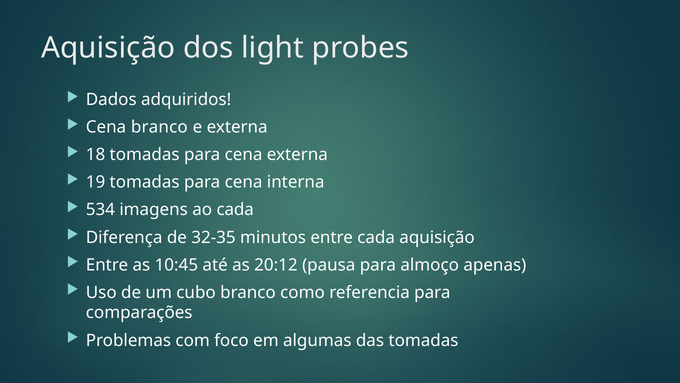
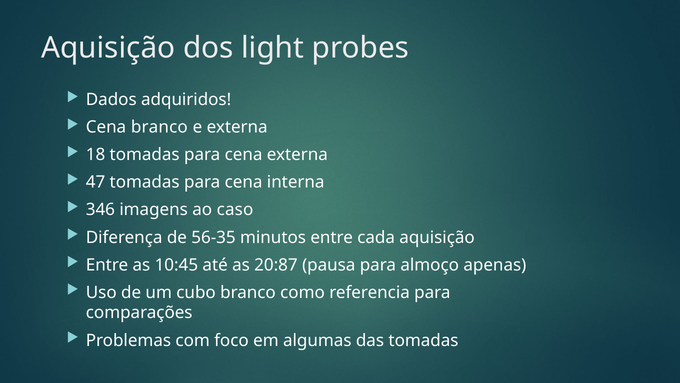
19: 19 -> 47 (96, 182)
534: 534 -> 346 (100, 210)
ao cada: cada -> caso (235, 210)
32-35: 32-35 -> 56-35 (214, 237)
20:12: 20:12 -> 20:87 (276, 265)
